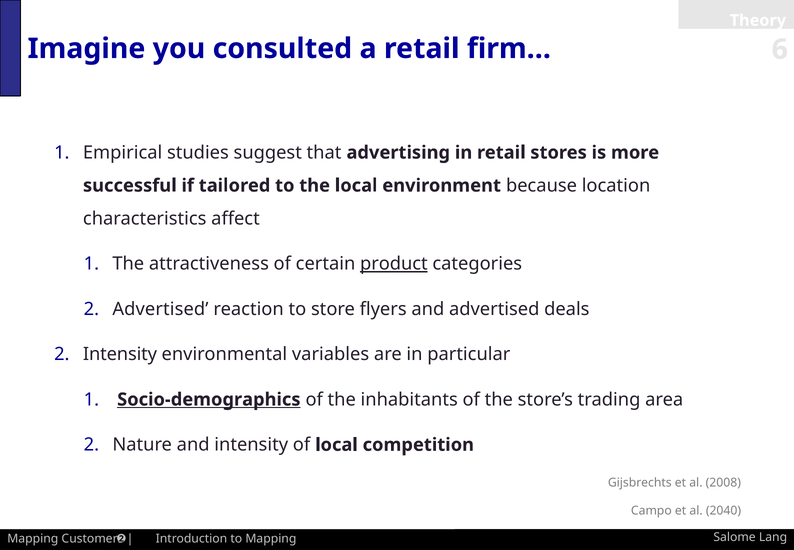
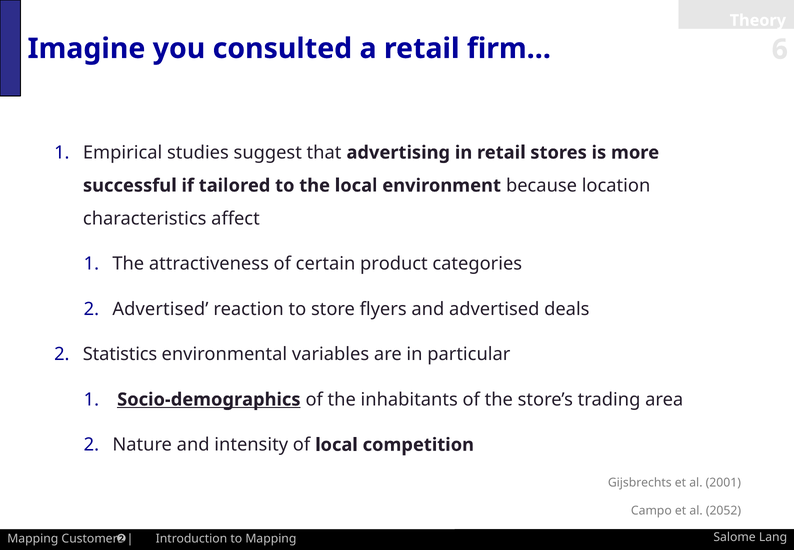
product underline: present -> none (394, 264)
2 Intensity: Intensity -> Statistics (120, 354)
2008: 2008 -> 2001 (723, 482)
2040: 2040 -> 2052 (723, 510)
